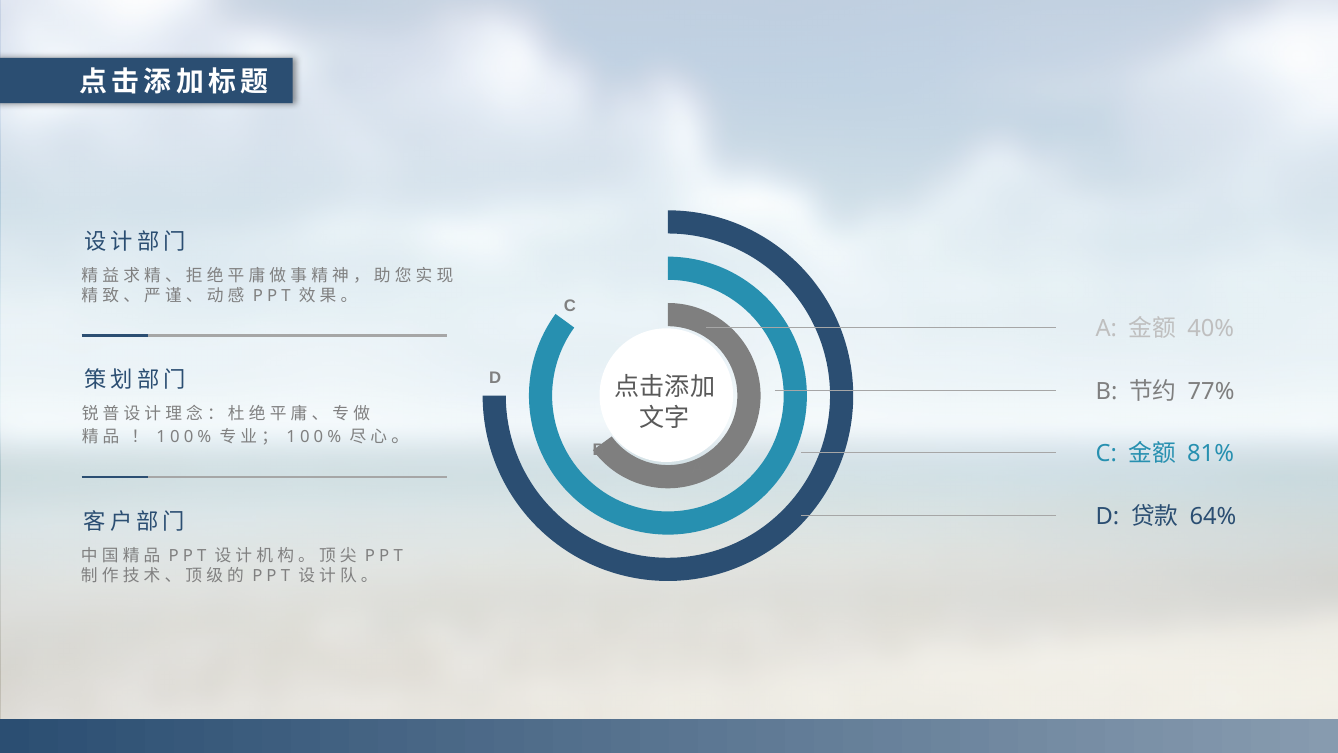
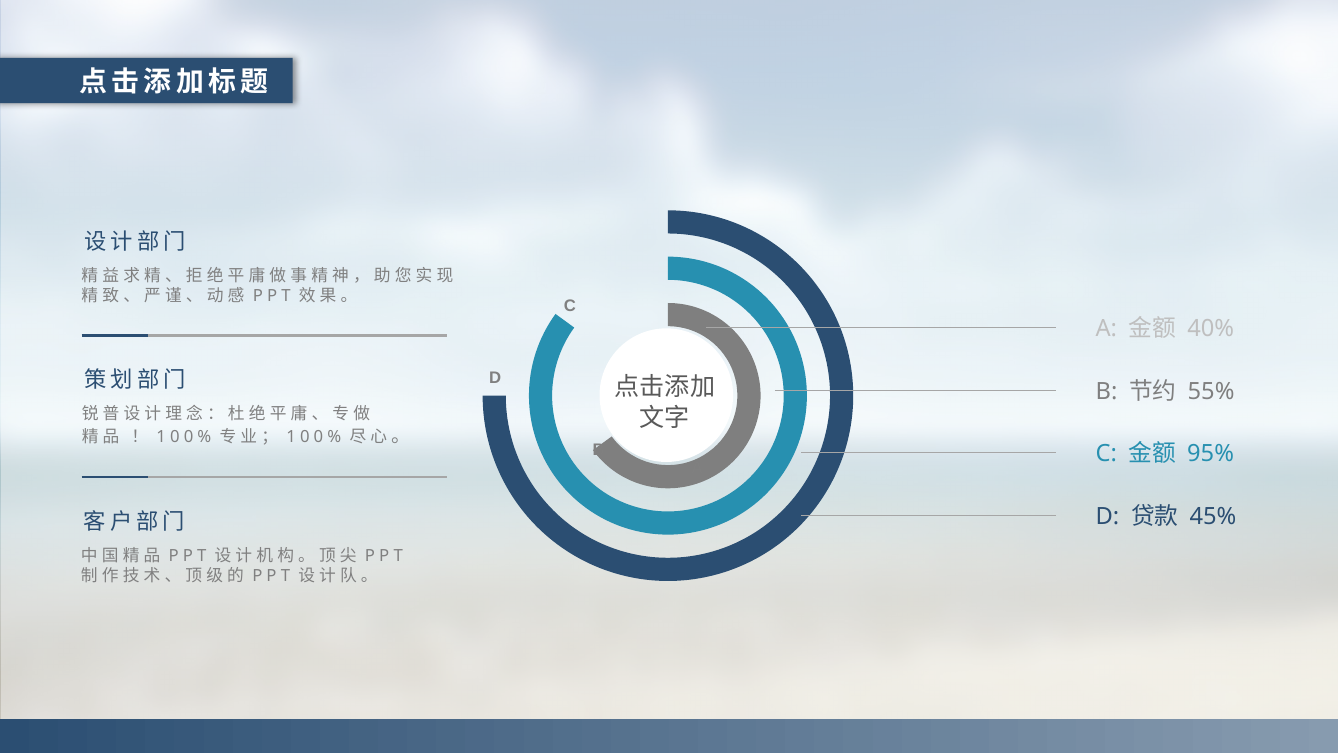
77%: 77% -> 55% (1211, 391)
81%: 81% -> 95% (1211, 454)
64%: 64% -> 45% (1213, 516)
